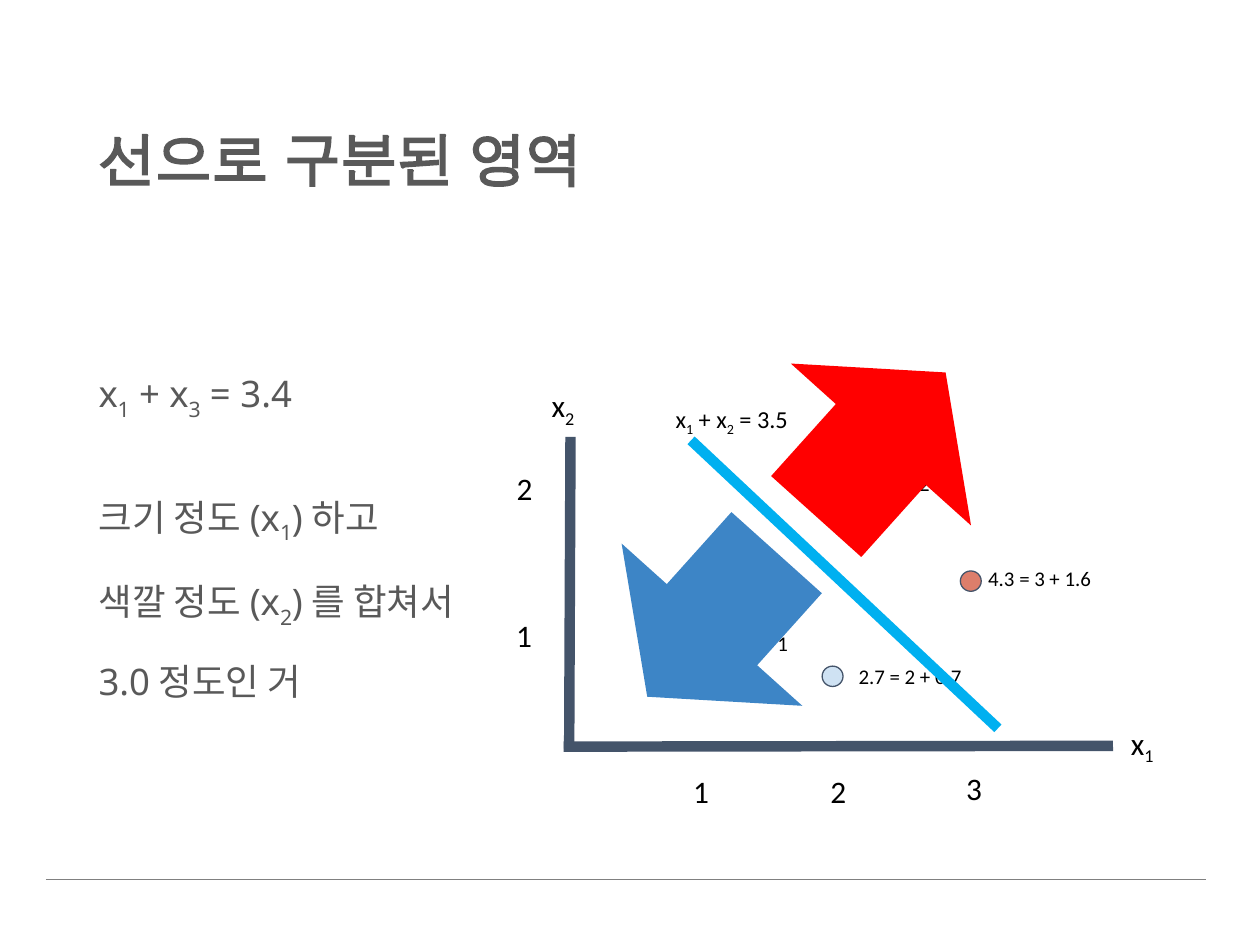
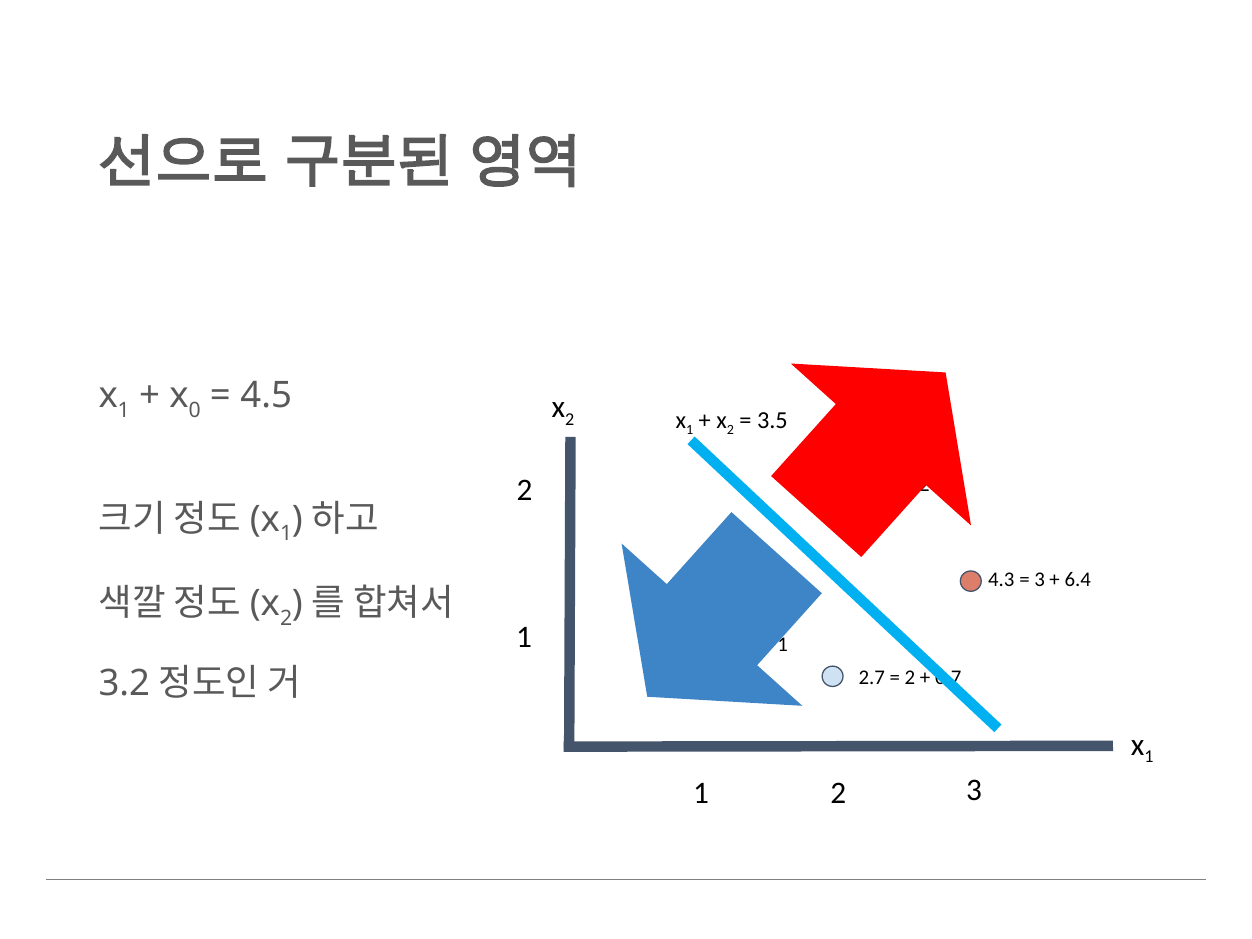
3: 3 -> 0 (195, 410)
3.4: 3.4 -> 4.5 (266, 396)
1.6: 1.6 -> 6.4 (1078, 580)
3.0: 3.0 -> 3.2 (124, 684)
